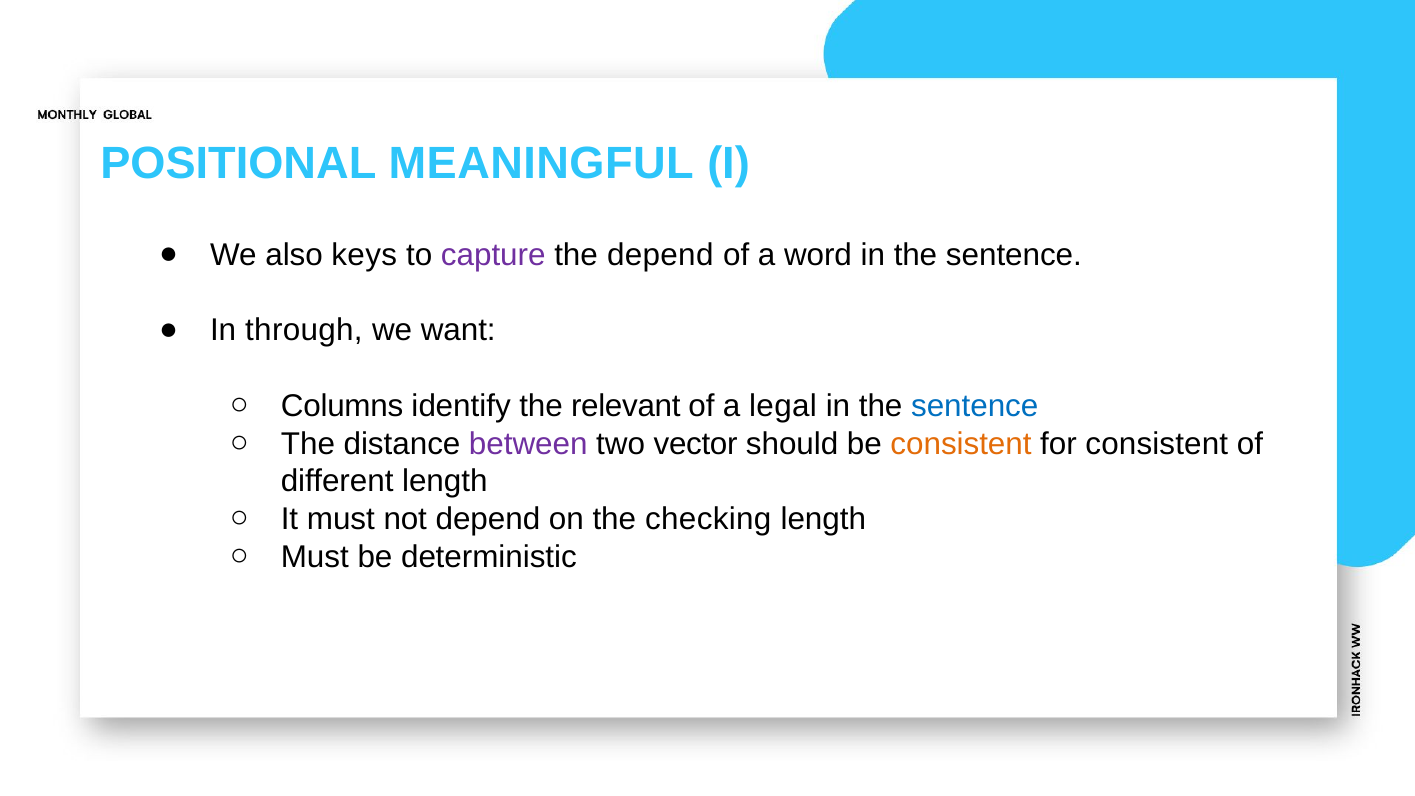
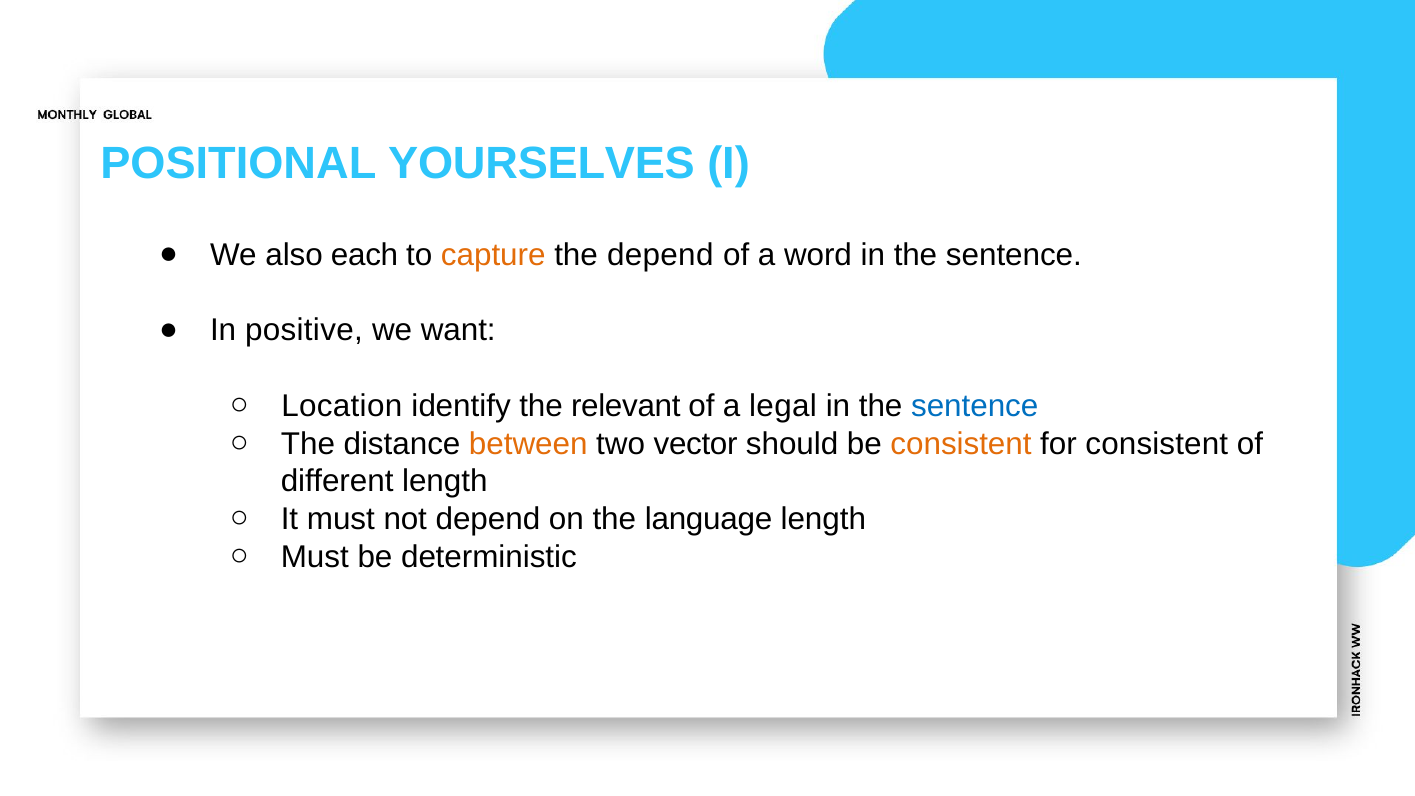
MEANINGFUL: MEANINGFUL -> YOURSELVES (541, 164)
keys: keys -> each (365, 255)
capture colour: purple -> orange (493, 255)
through: through -> positive (304, 331)
Columns: Columns -> Location (342, 406)
between colour: purple -> orange (528, 444)
checking: checking -> language (709, 519)
